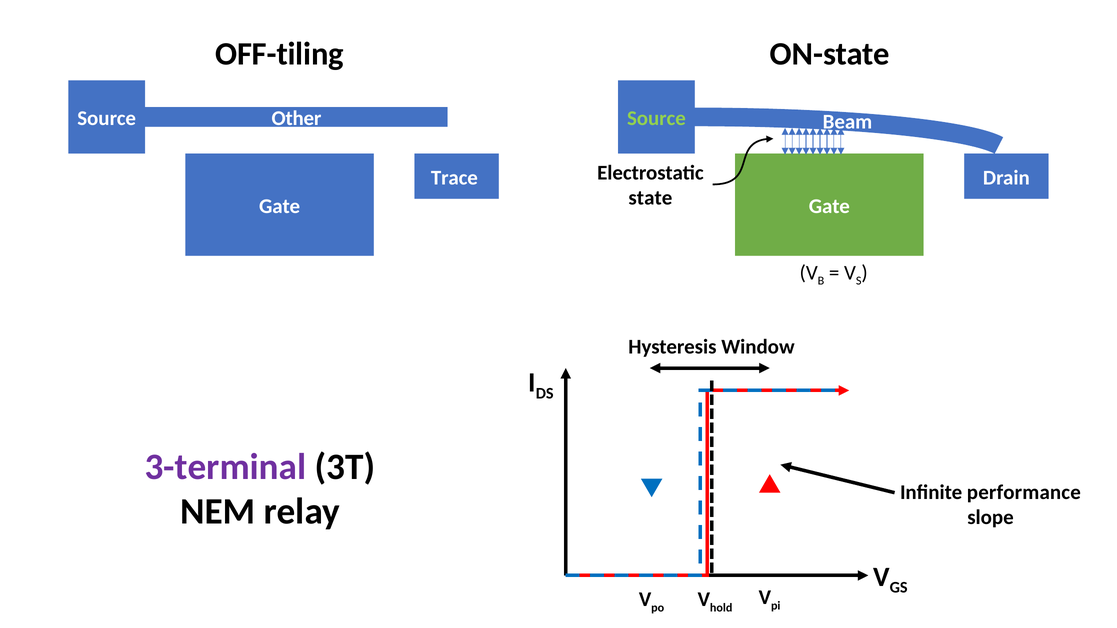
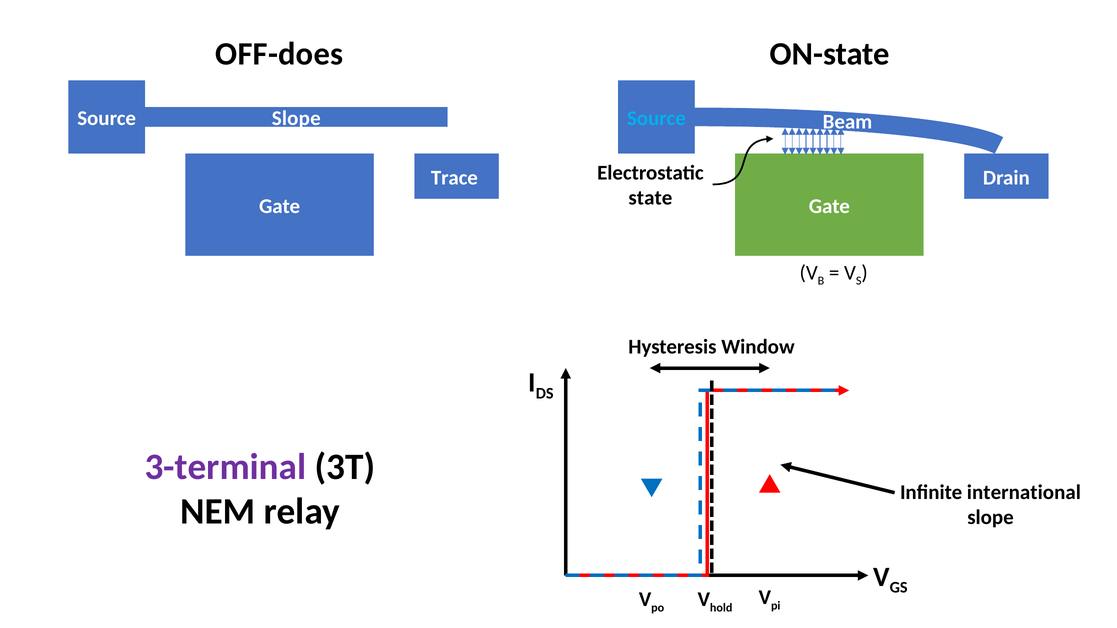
OFF-tiling: OFF-tiling -> OFF-does (279, 54)
Other: Other -> Slope (296, 118)
Source colour: light green -> light blue (656, 118)
performance: performance -> international (1024, 493)
